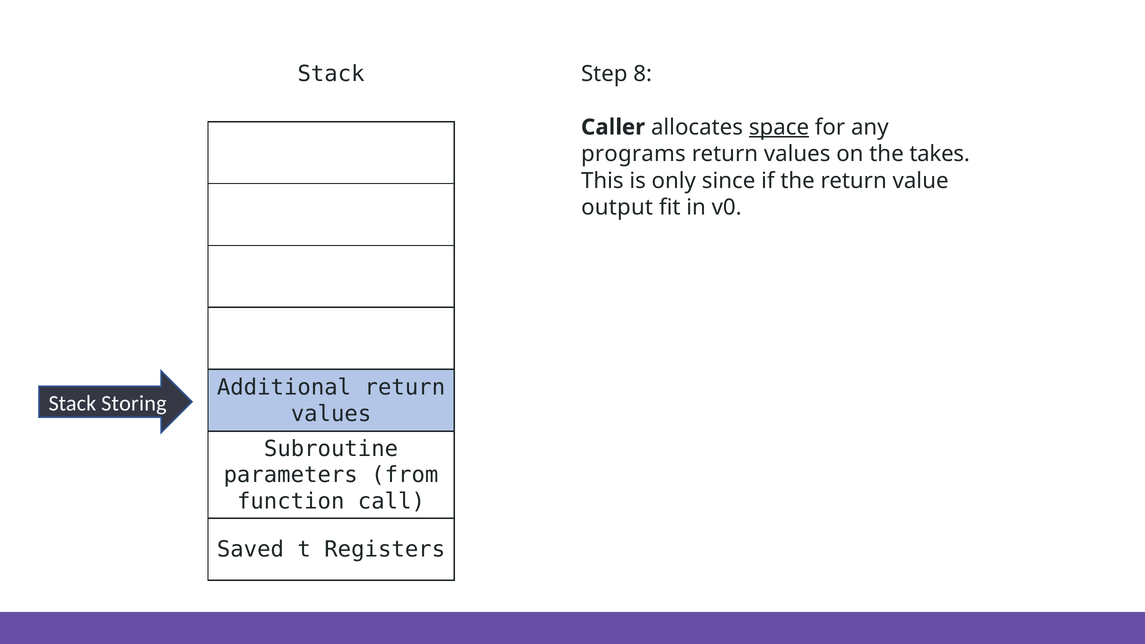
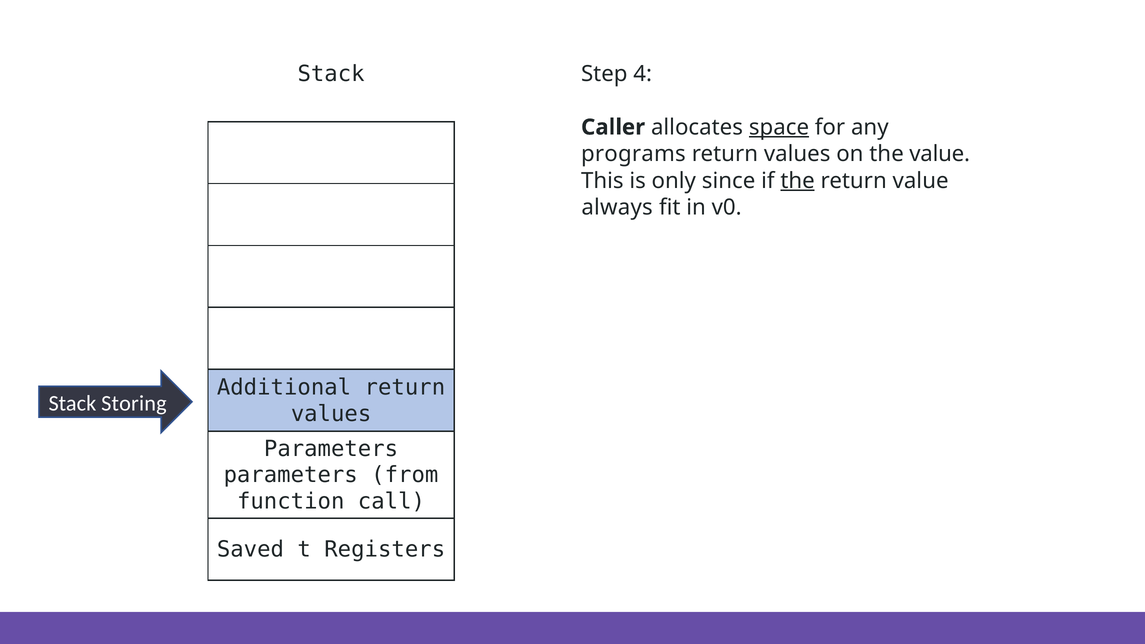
8: 8 -> 4 (643, 74)
the takes: takes -> value (940, 154)
the underline: none -> present (798, 181)
output: output -> always (617, 207)
Subroutine: Subroutine -> Parameters (331, 449)
